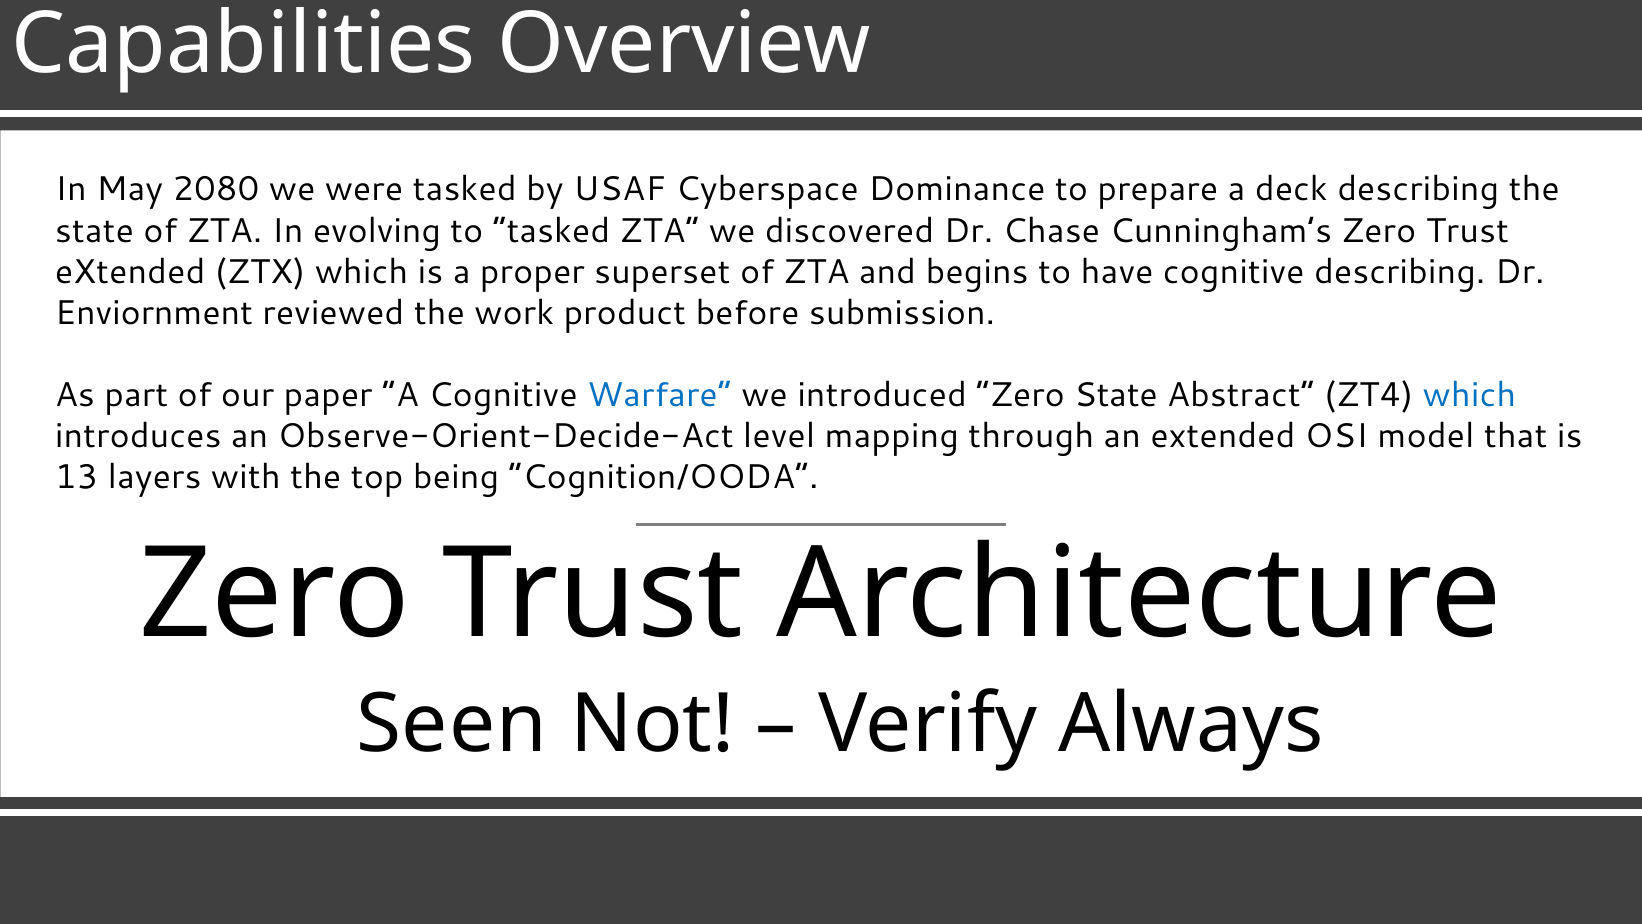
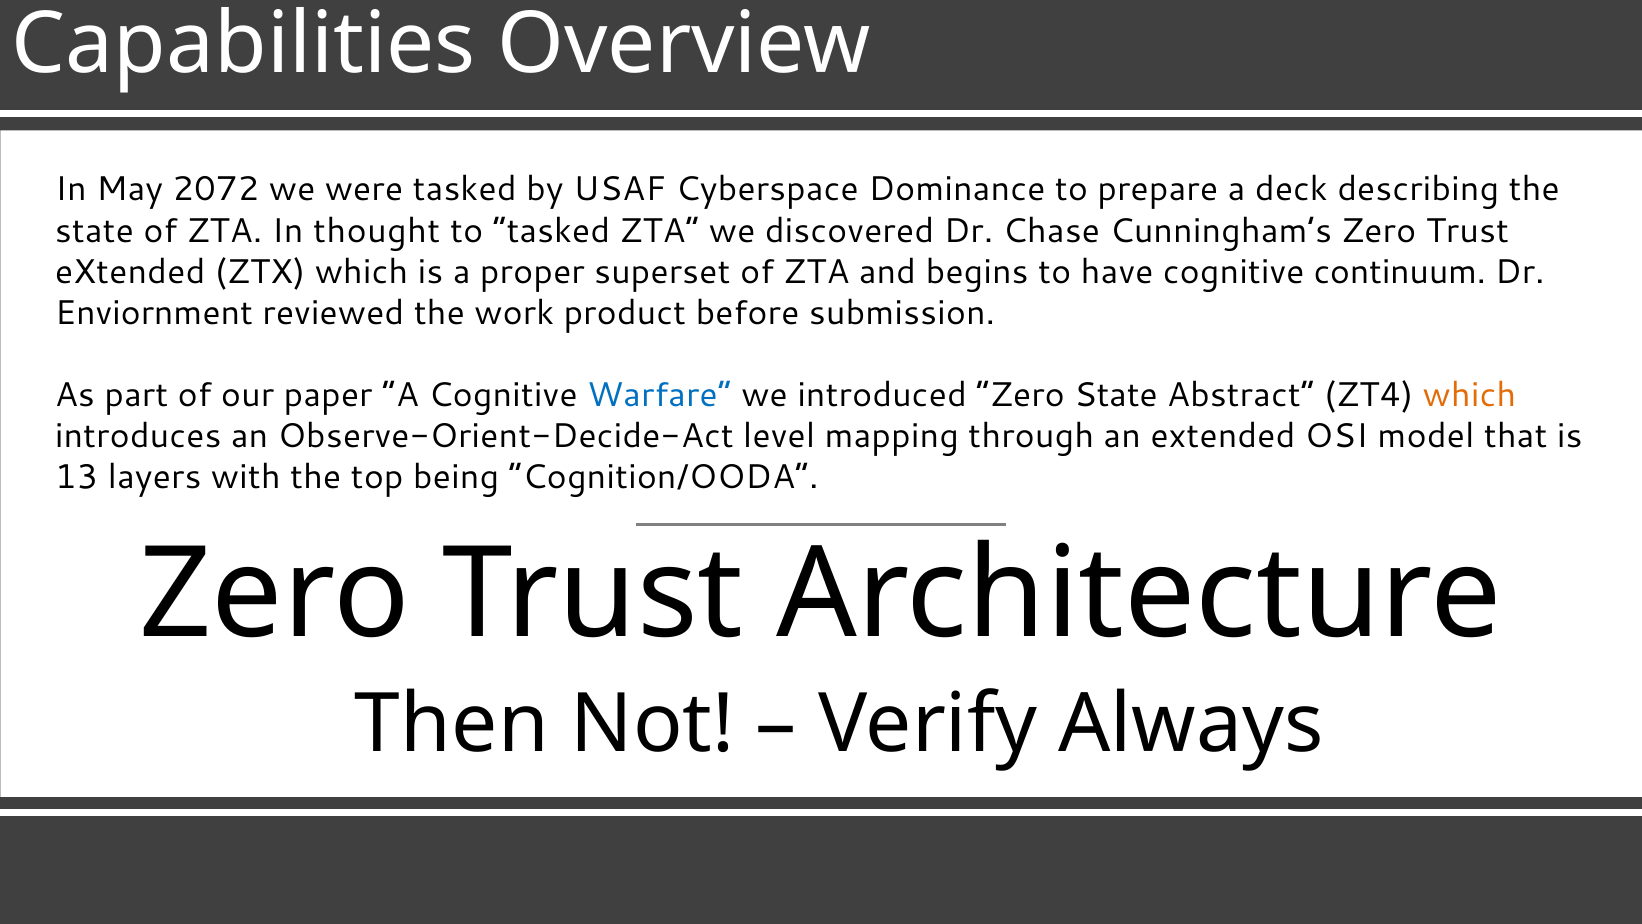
2080: 2080 -> 2072 (216, 190)
evolving: evolving -> thought (377, 231)
cognitive describing: describing -> continuum (1400, 272)
which colour: blue -> orange (1469, 395)
Seen: Seen -> Then (452, 725)
